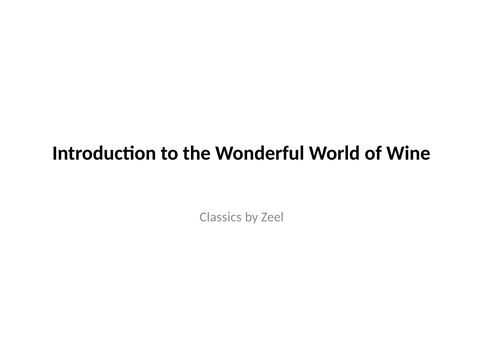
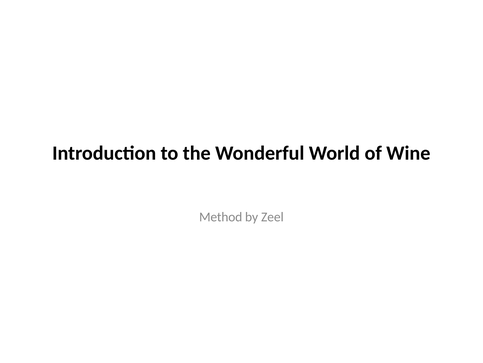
Classics: Classics -> Method (221, 217)
